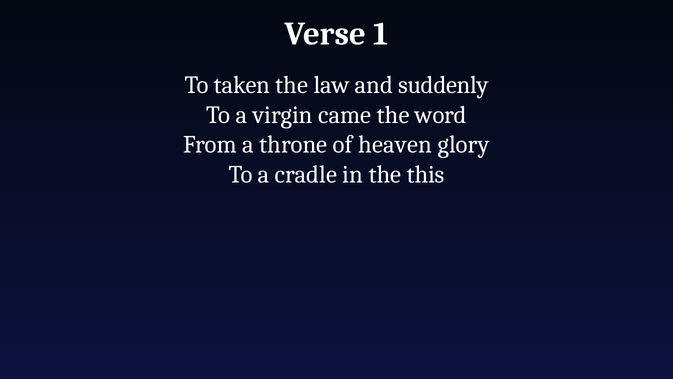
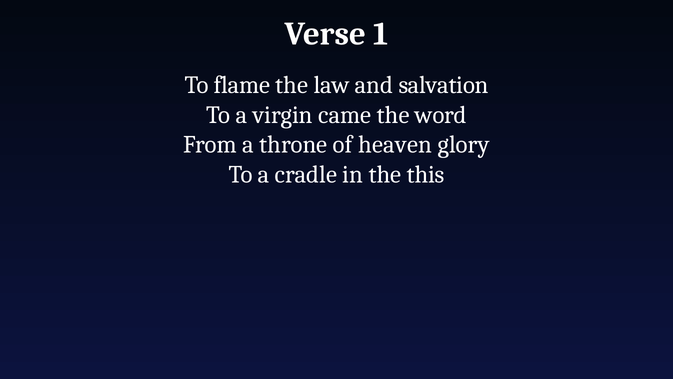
taken: taken -> flame (242, 85)
suddenly: suddenly -> salvation (444, 85)
